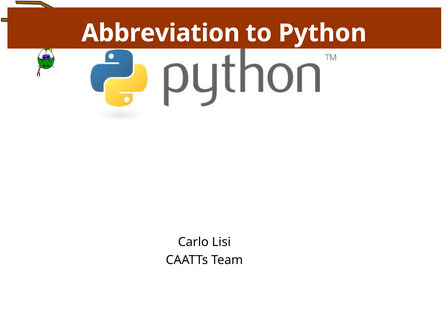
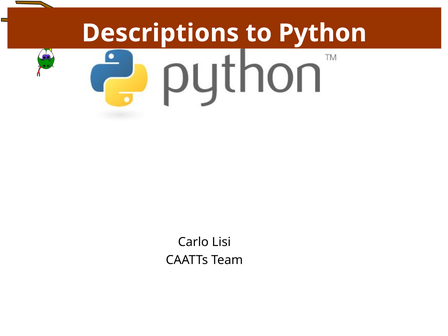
Abbreviation: Abbreviation -> Descriptions (160, 33)
